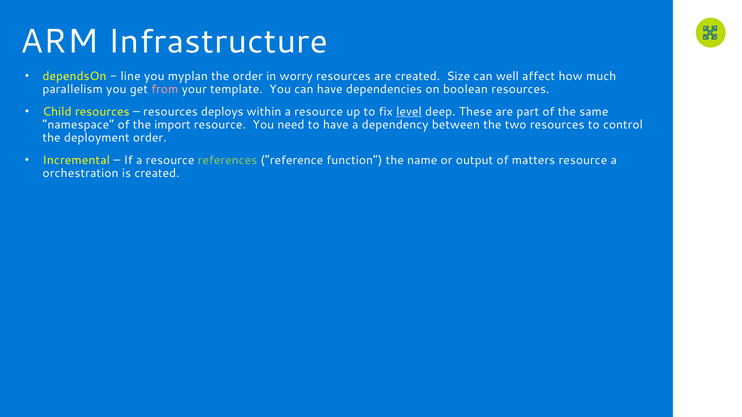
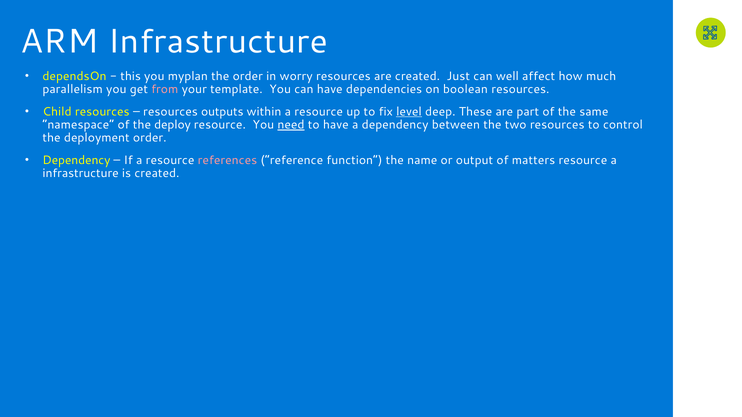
line: line -> this (131, 76)
Size: Size -> Just (458, 76)
deploys: deploys -> outputs (222, 112)
import: import -> deploy (172, 125)
need underline: none -> present (291, 125)
Incremental: Incremental -> Dependency (76, 160)
references colour: light green -> pink (227, 160)
orchestration: orchestration -> infrastructure (81, 173)
